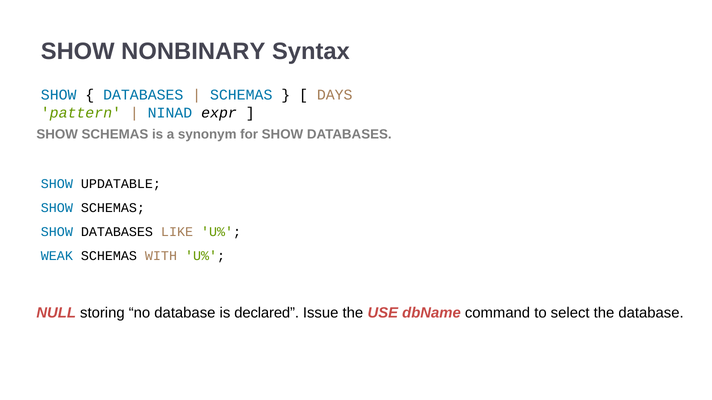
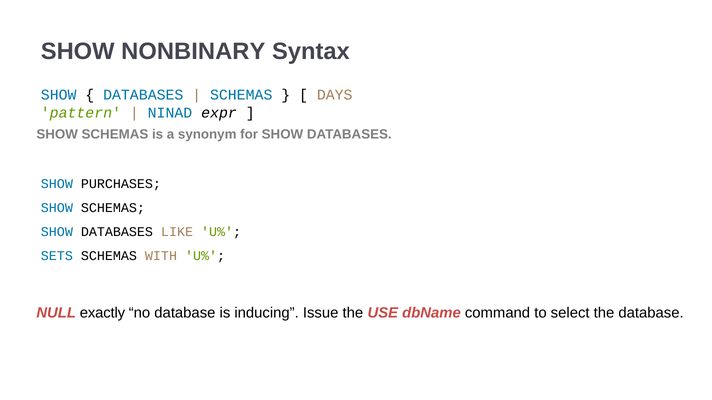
UPDATABLE: UPDATABLE -> PURCHASES (121, 184)
WEAK: WEAK -> SETS (57, 256)
storing: storing -> exactly (102, 313)
declared: declared -> inducing (267, 313)
